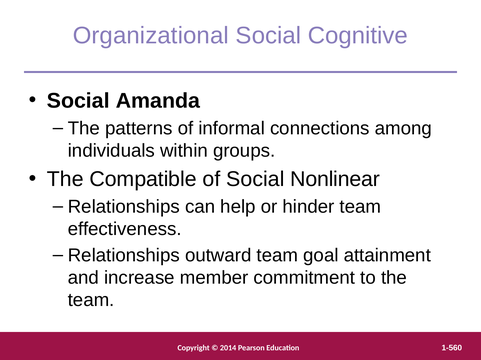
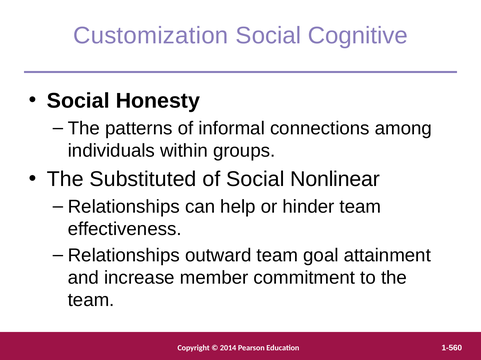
Organizational: Organizational -> Customization (151, 36)
Amanda: Amanda -> Honesty (158, 101)
Compatible: Compatible -> Substituted (143, 179)
